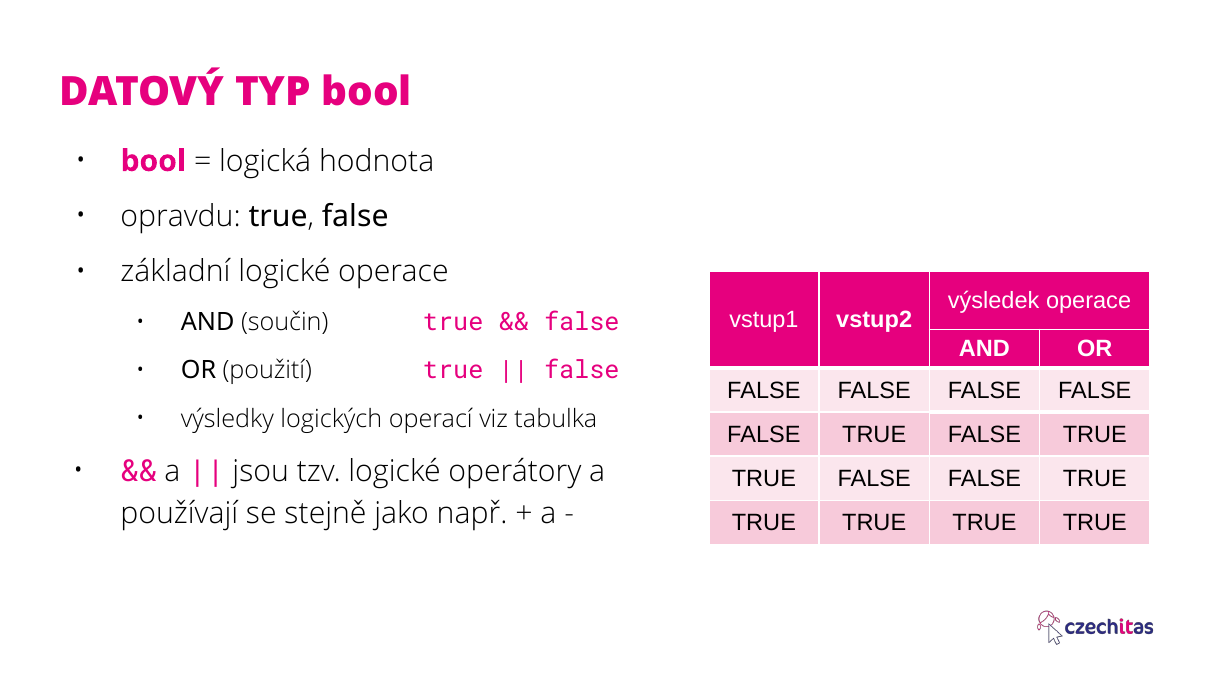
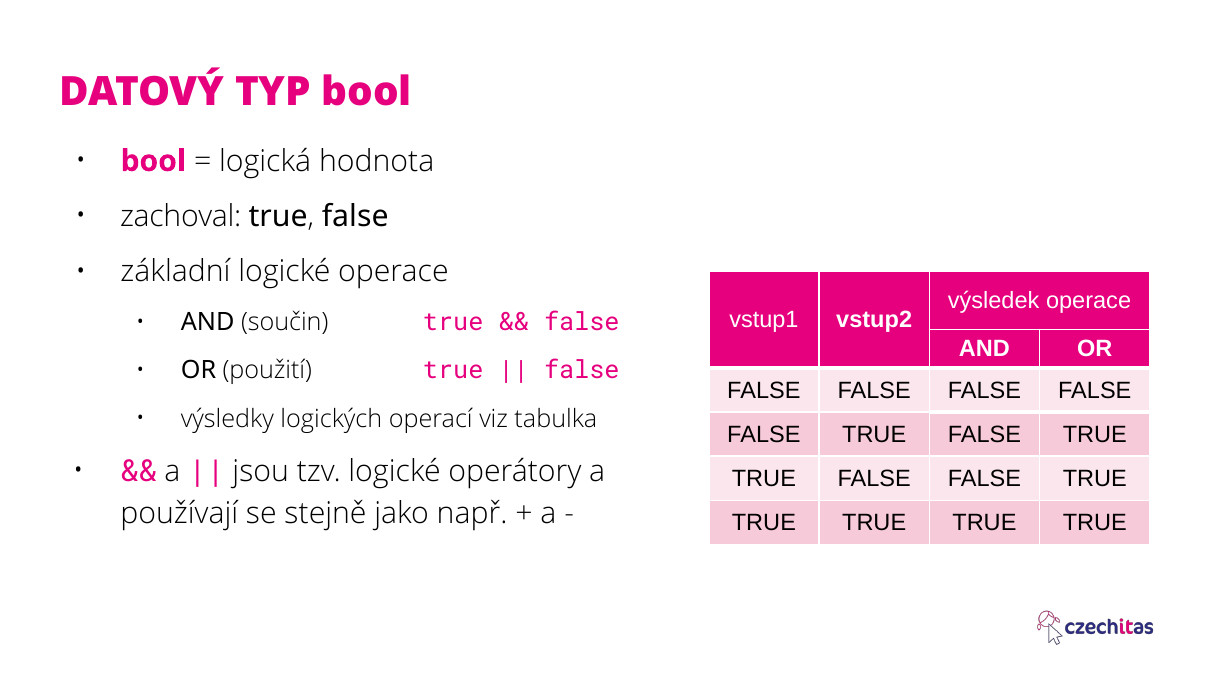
opravdu: opravdu -> zachoval (181, 216)
